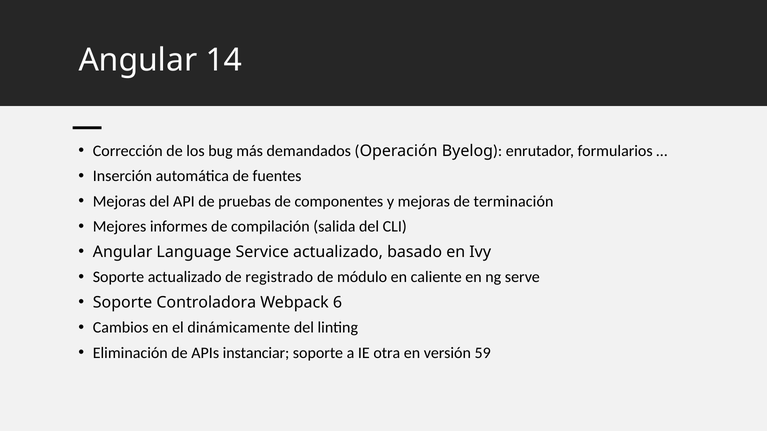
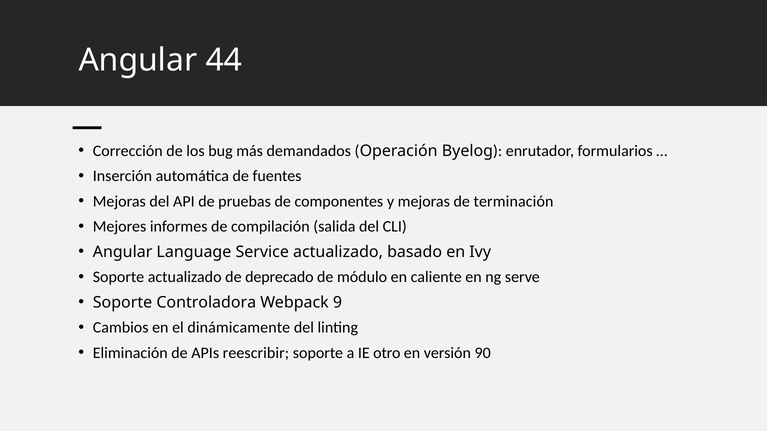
14: 14 -> 44 (224, 60)
registrado: registrado -> deprecado (279, 277)
6: 6 -> 9 (338, 303)
instanciar: instanciar -> reescribir (256, 353)
otra: otra -> otro (387, 353)
59: 59 -> 90 (483, 353)
